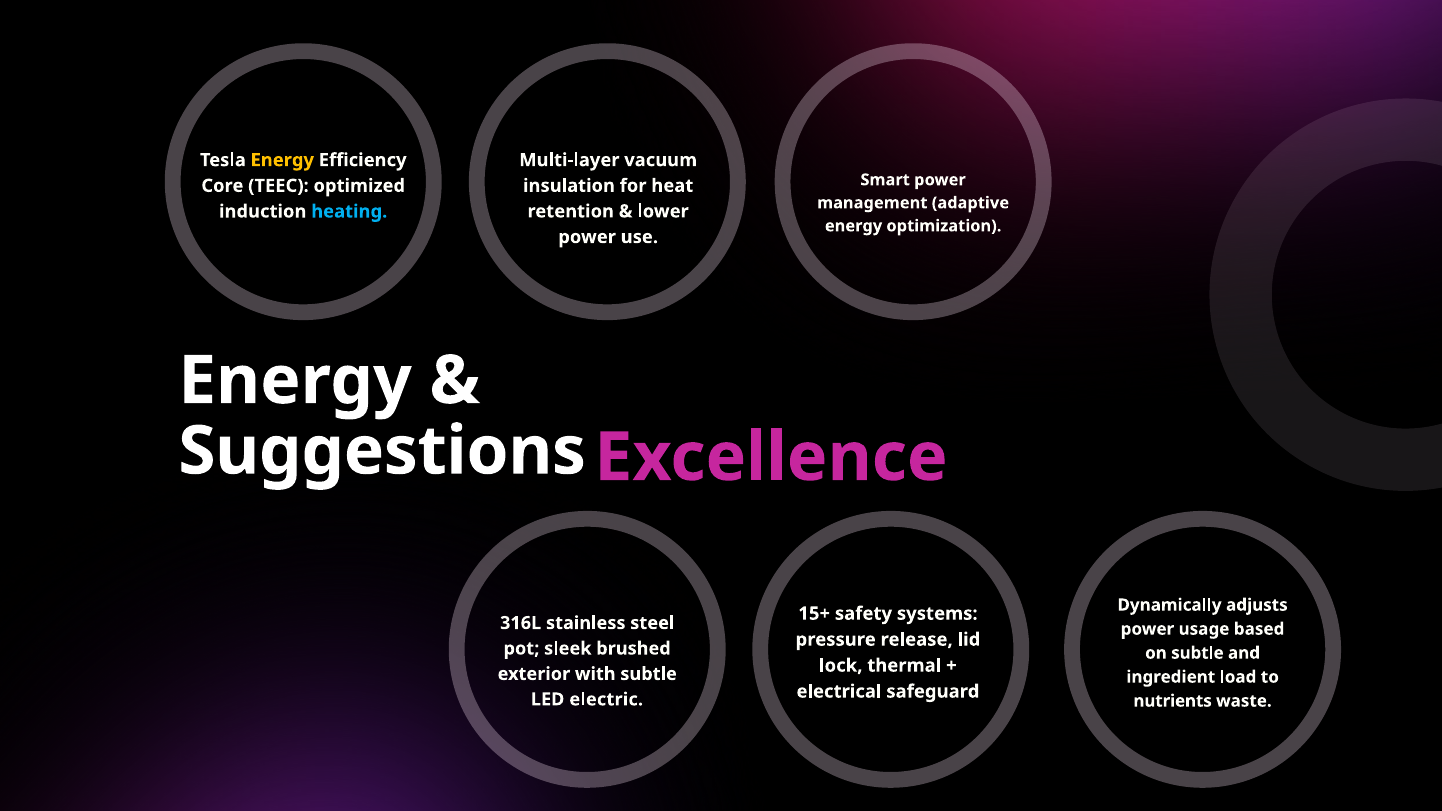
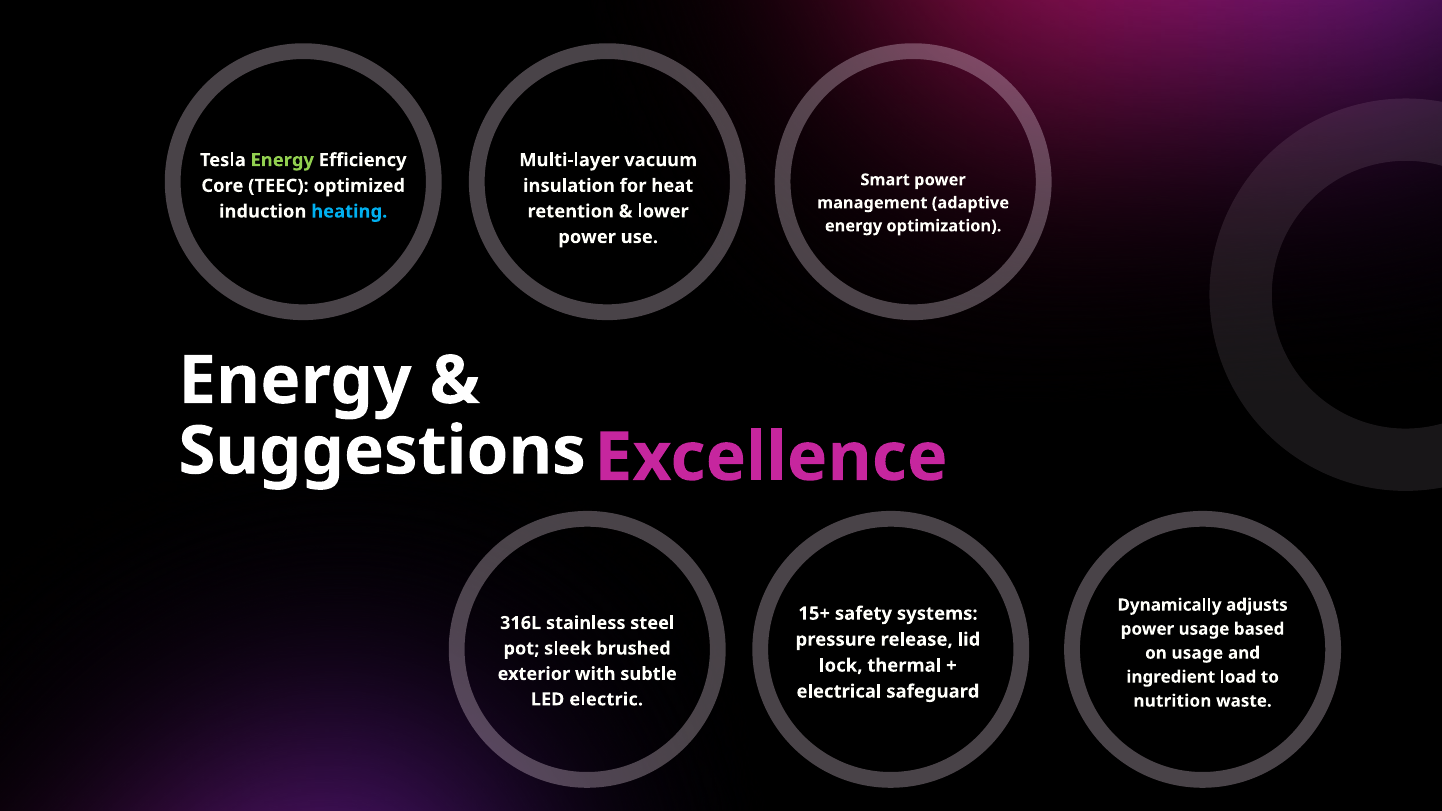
Energy colour: yellow -> light green (282, 160)
on subtle: subtle -> usage (1197, 653)
nutrients: nutrients -> nutrition (1172, 701)
